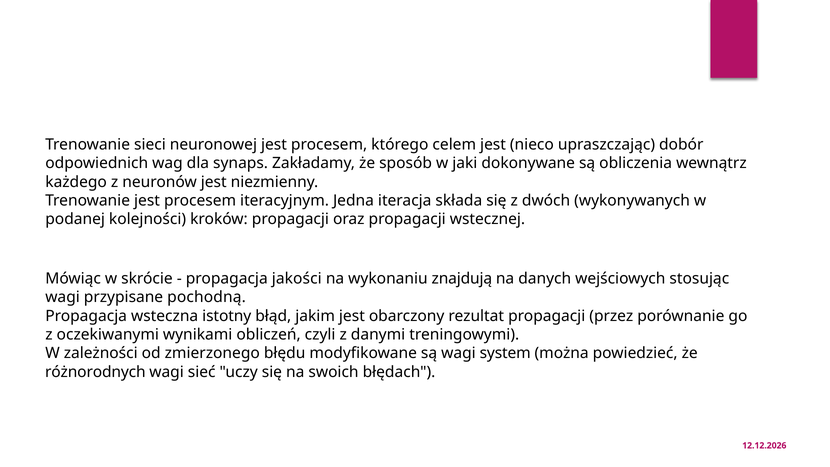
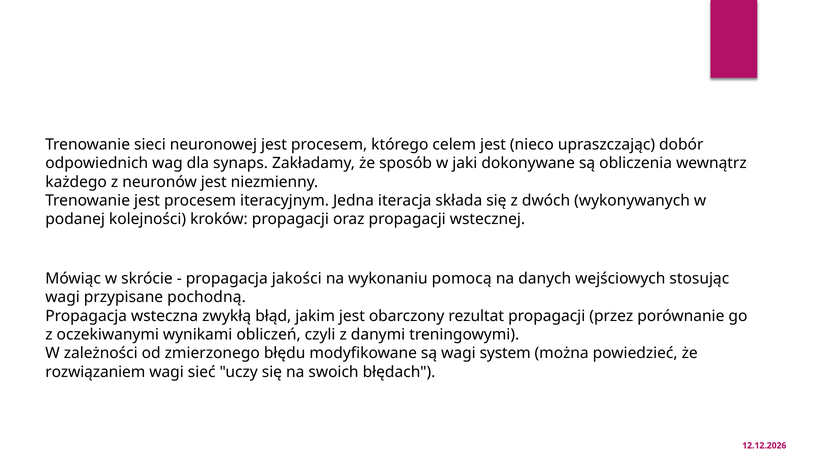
znajdują: znajdują -> pomocą (462, 278)
istotny: istotny -> zwykłą (227, 316)
różnorodnych: różnorodnych -> rozwiązaniem (95, 372)
